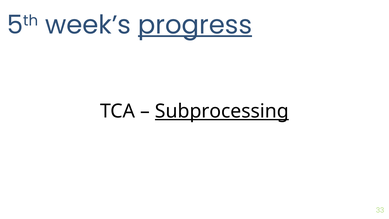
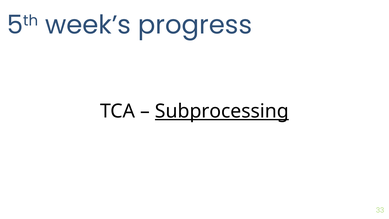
progress underline: present -> none (195, 25)
